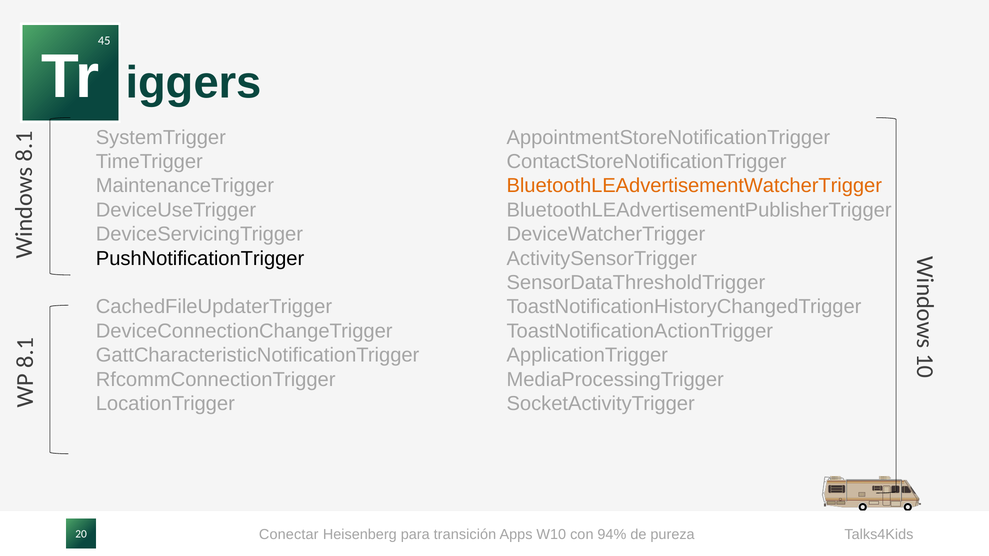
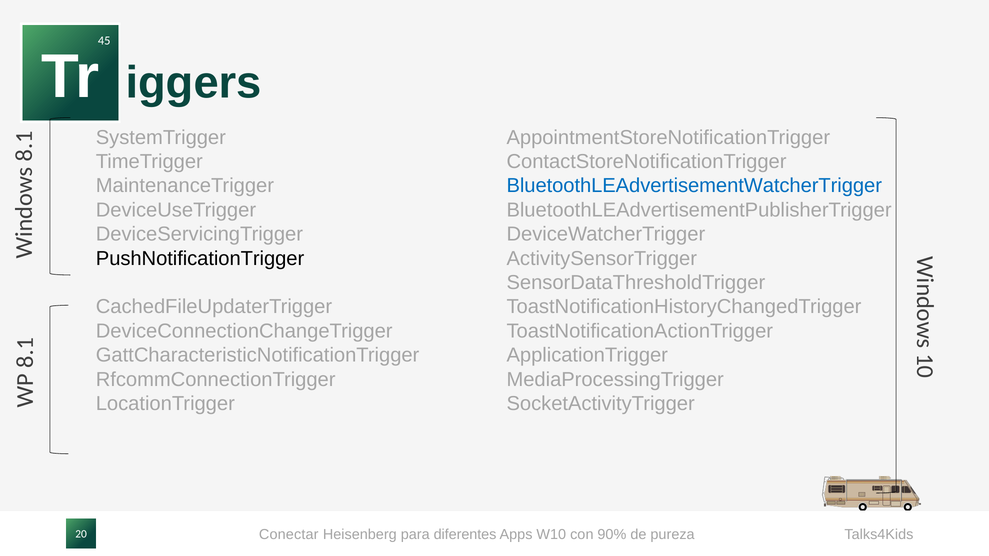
BluetoothLEAdvertisementWatcherTrigger colour: orange -> blue (694, 186)
transición: transición -> diferentes (465, 535)
94%: 94% -> 90% (612, 535)
